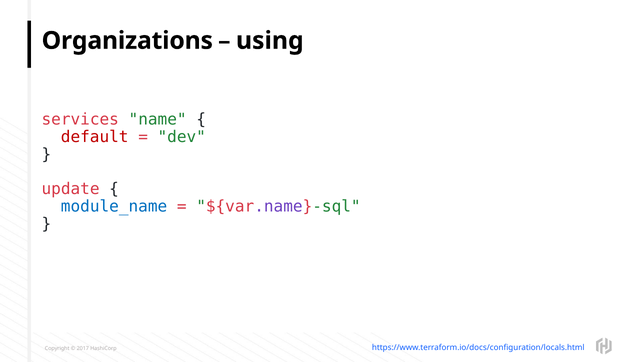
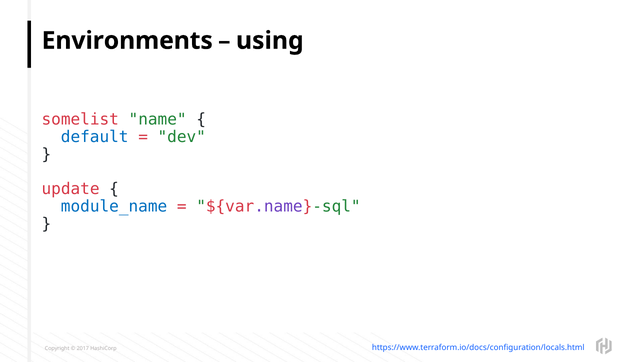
Organizations: Organizations -> Environments (127, 41)
services: services -> somelist (80, 119)
default colour: red -> blue (95, 137)
